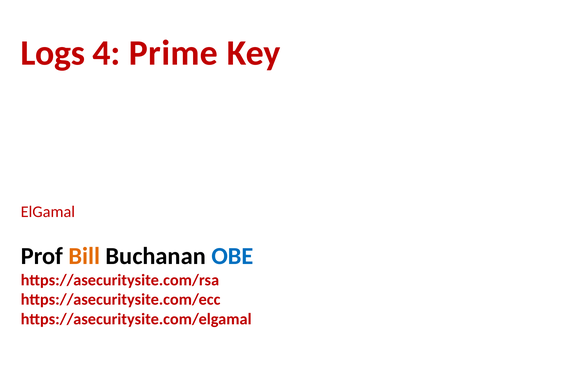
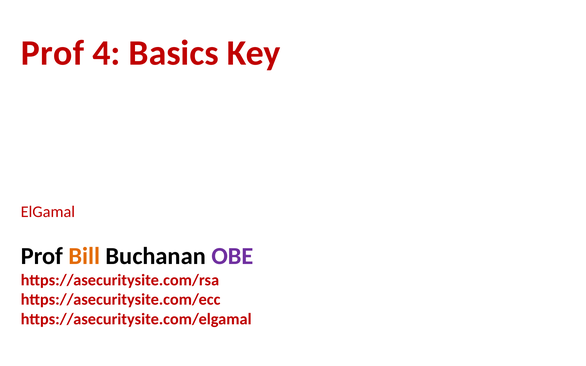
Logs: Logs -> Prof (52, 53)
Prime: Prime -> Basics (174, 53)
OBE colour: blue -> purple (232, 256)
